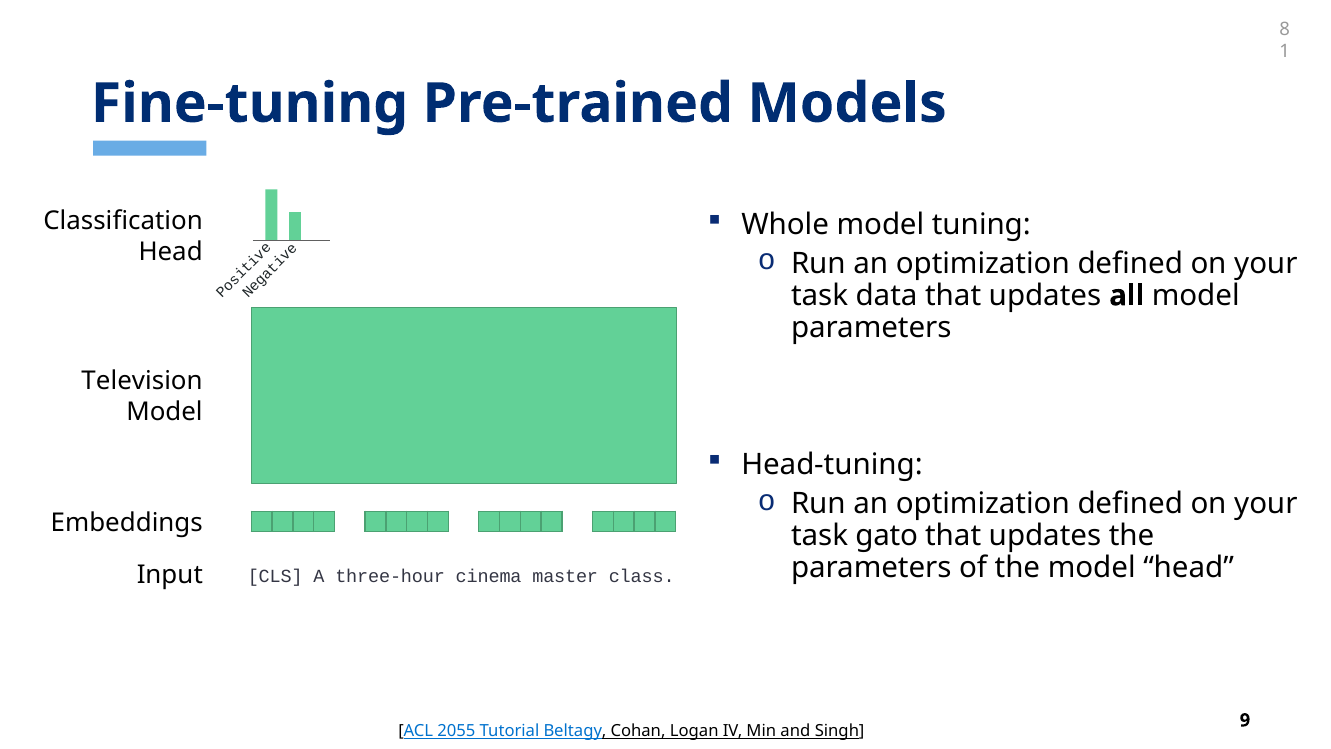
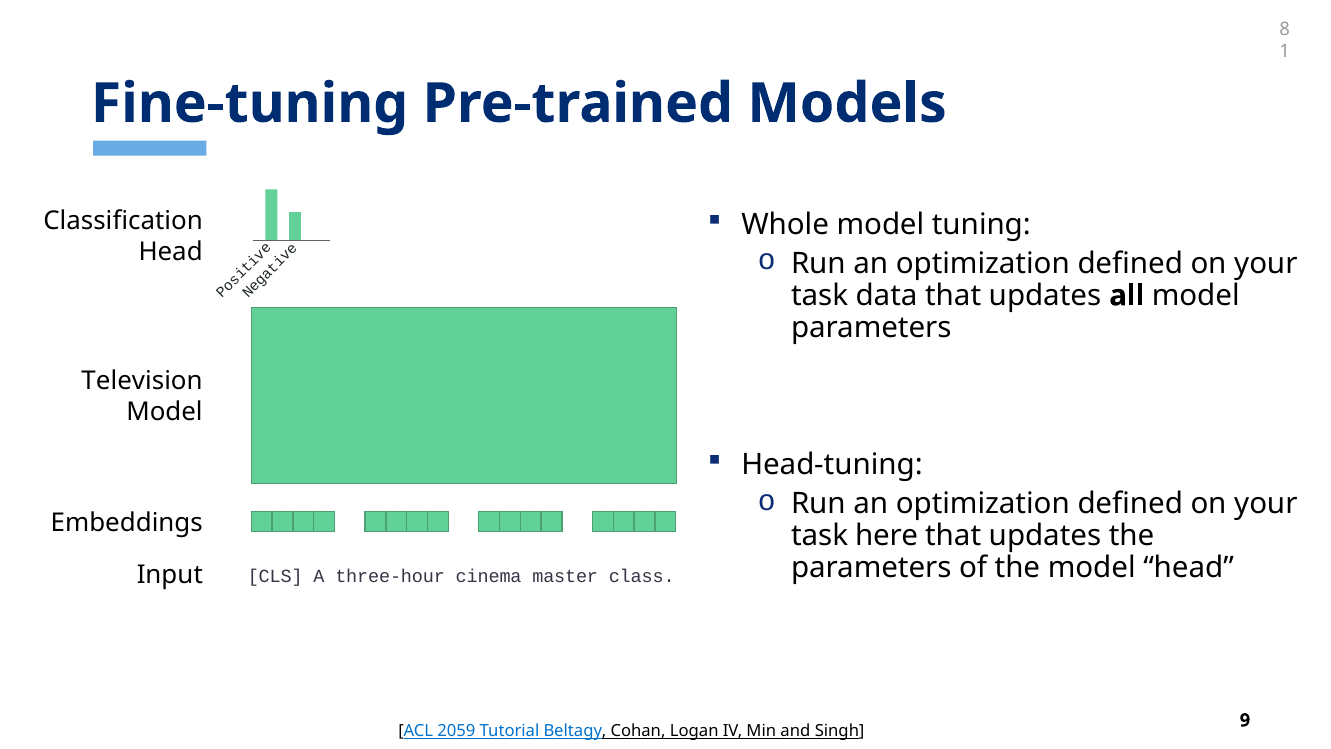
gato: gato -> here (887, 536)
2055: 2055 -> 2059 (456, 731)
